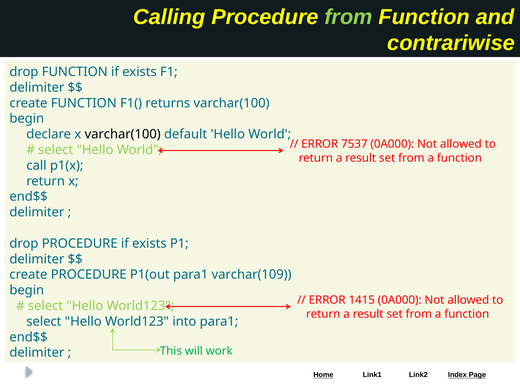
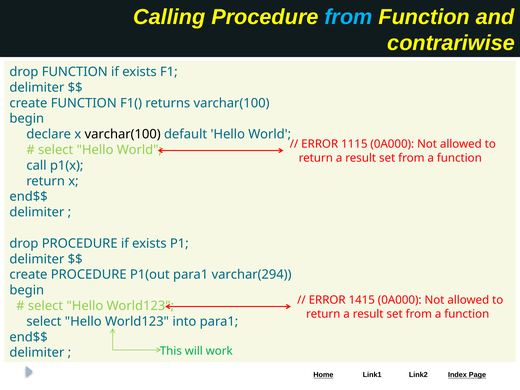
from colour: light green -> light blue (348, 17)
7537: 7537 -> 1115 (354, 144)
varchar(109: varchar(109 -> varchar(294 (252, 275)
